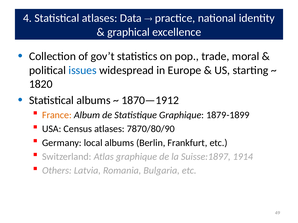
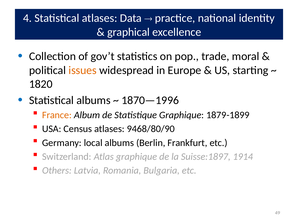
issues colour: blue -> orange (83, 70)
1870—1912: 1870—1912 -> 1870—1996 (150, 101)
7870/80/90: 7870/80/90 -> 9468/80/90 (151, 129)
